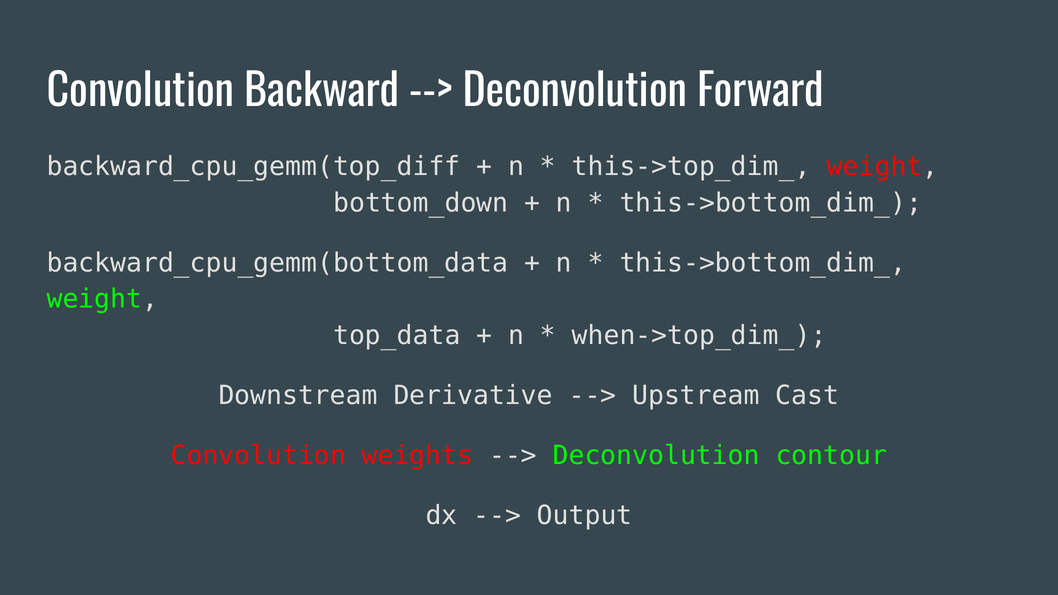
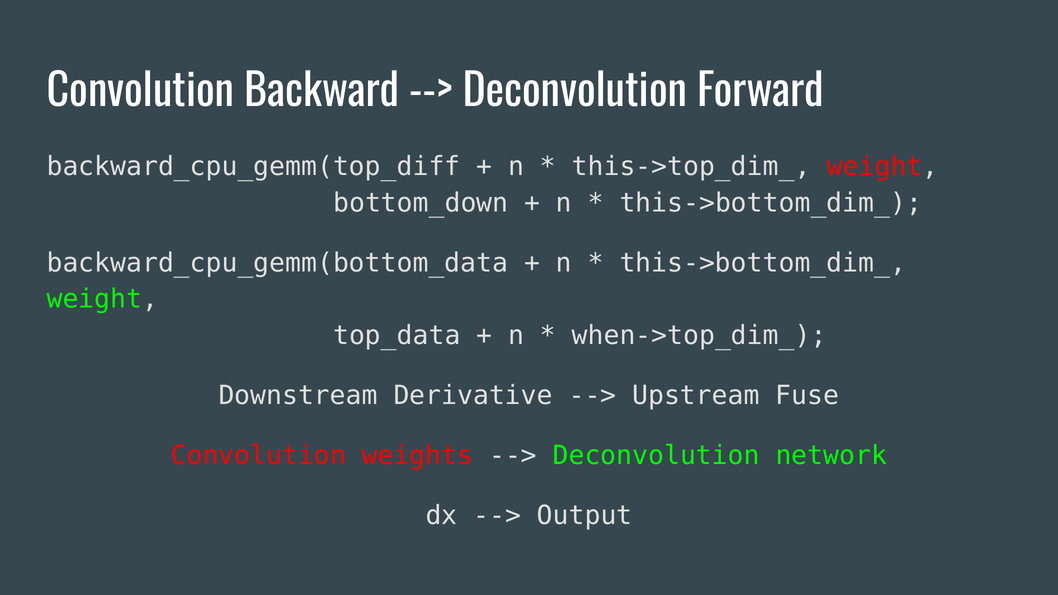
Cast: Cast -> Fuse (807, 396)
contour: contour -> network (831, 456)
